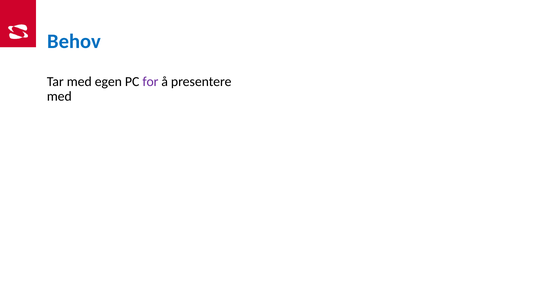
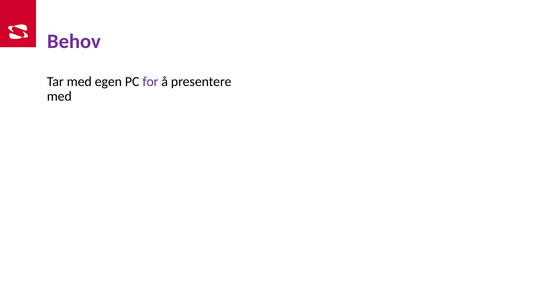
Behov colour: blue -> purple (74, 41)
